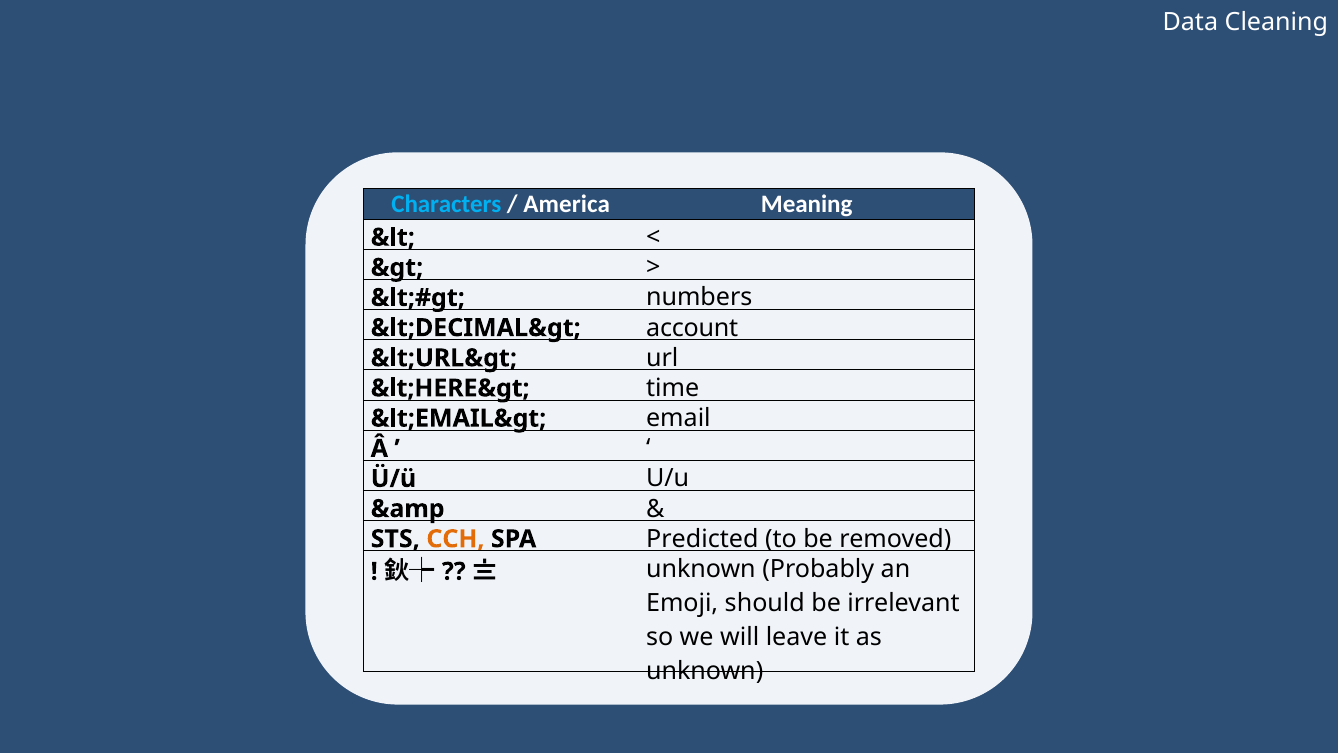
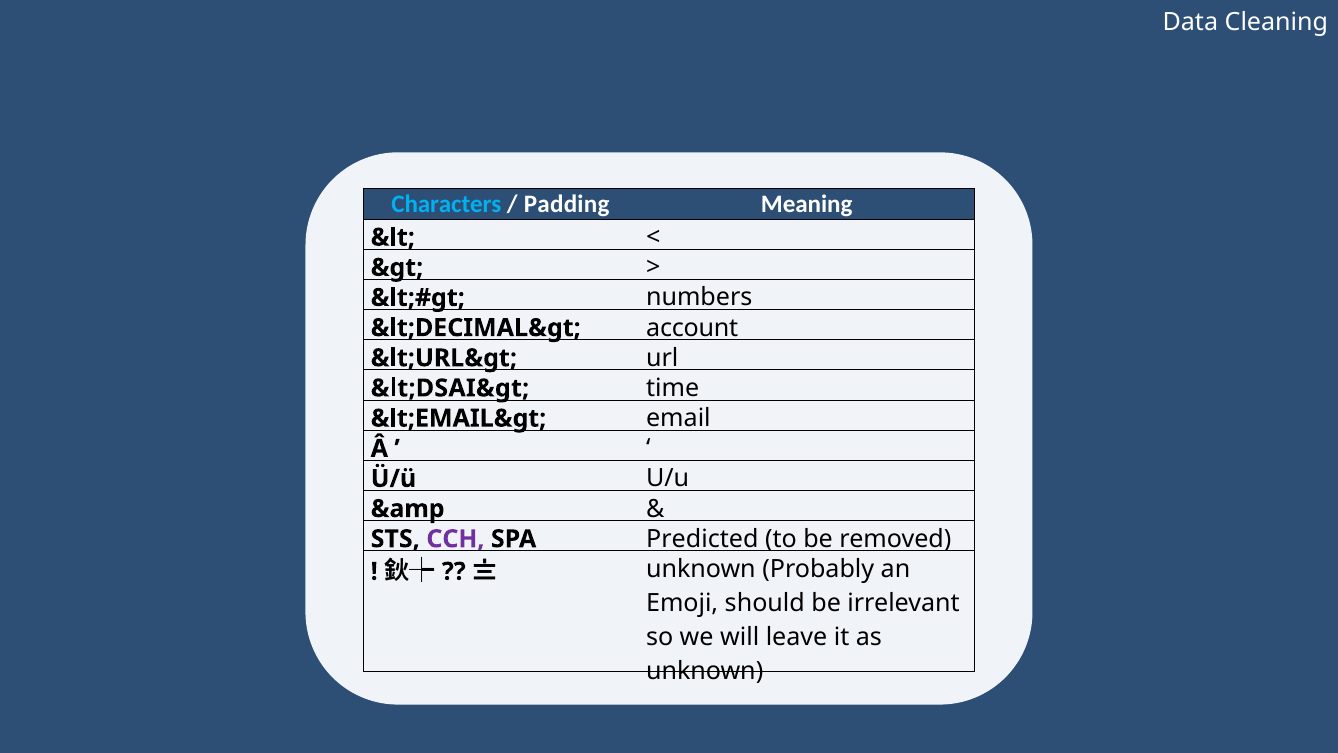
America: America -> Padding (567, 204)
&lt;HERE&gt: &lt;HERE&gt -> &lt;DSAI&gt (450, 388)
CCH colour: orange -> purple (455, 539)
